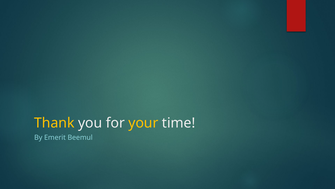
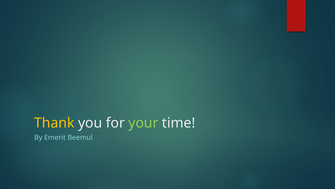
your colour: yellow -> light green (143, 123)
